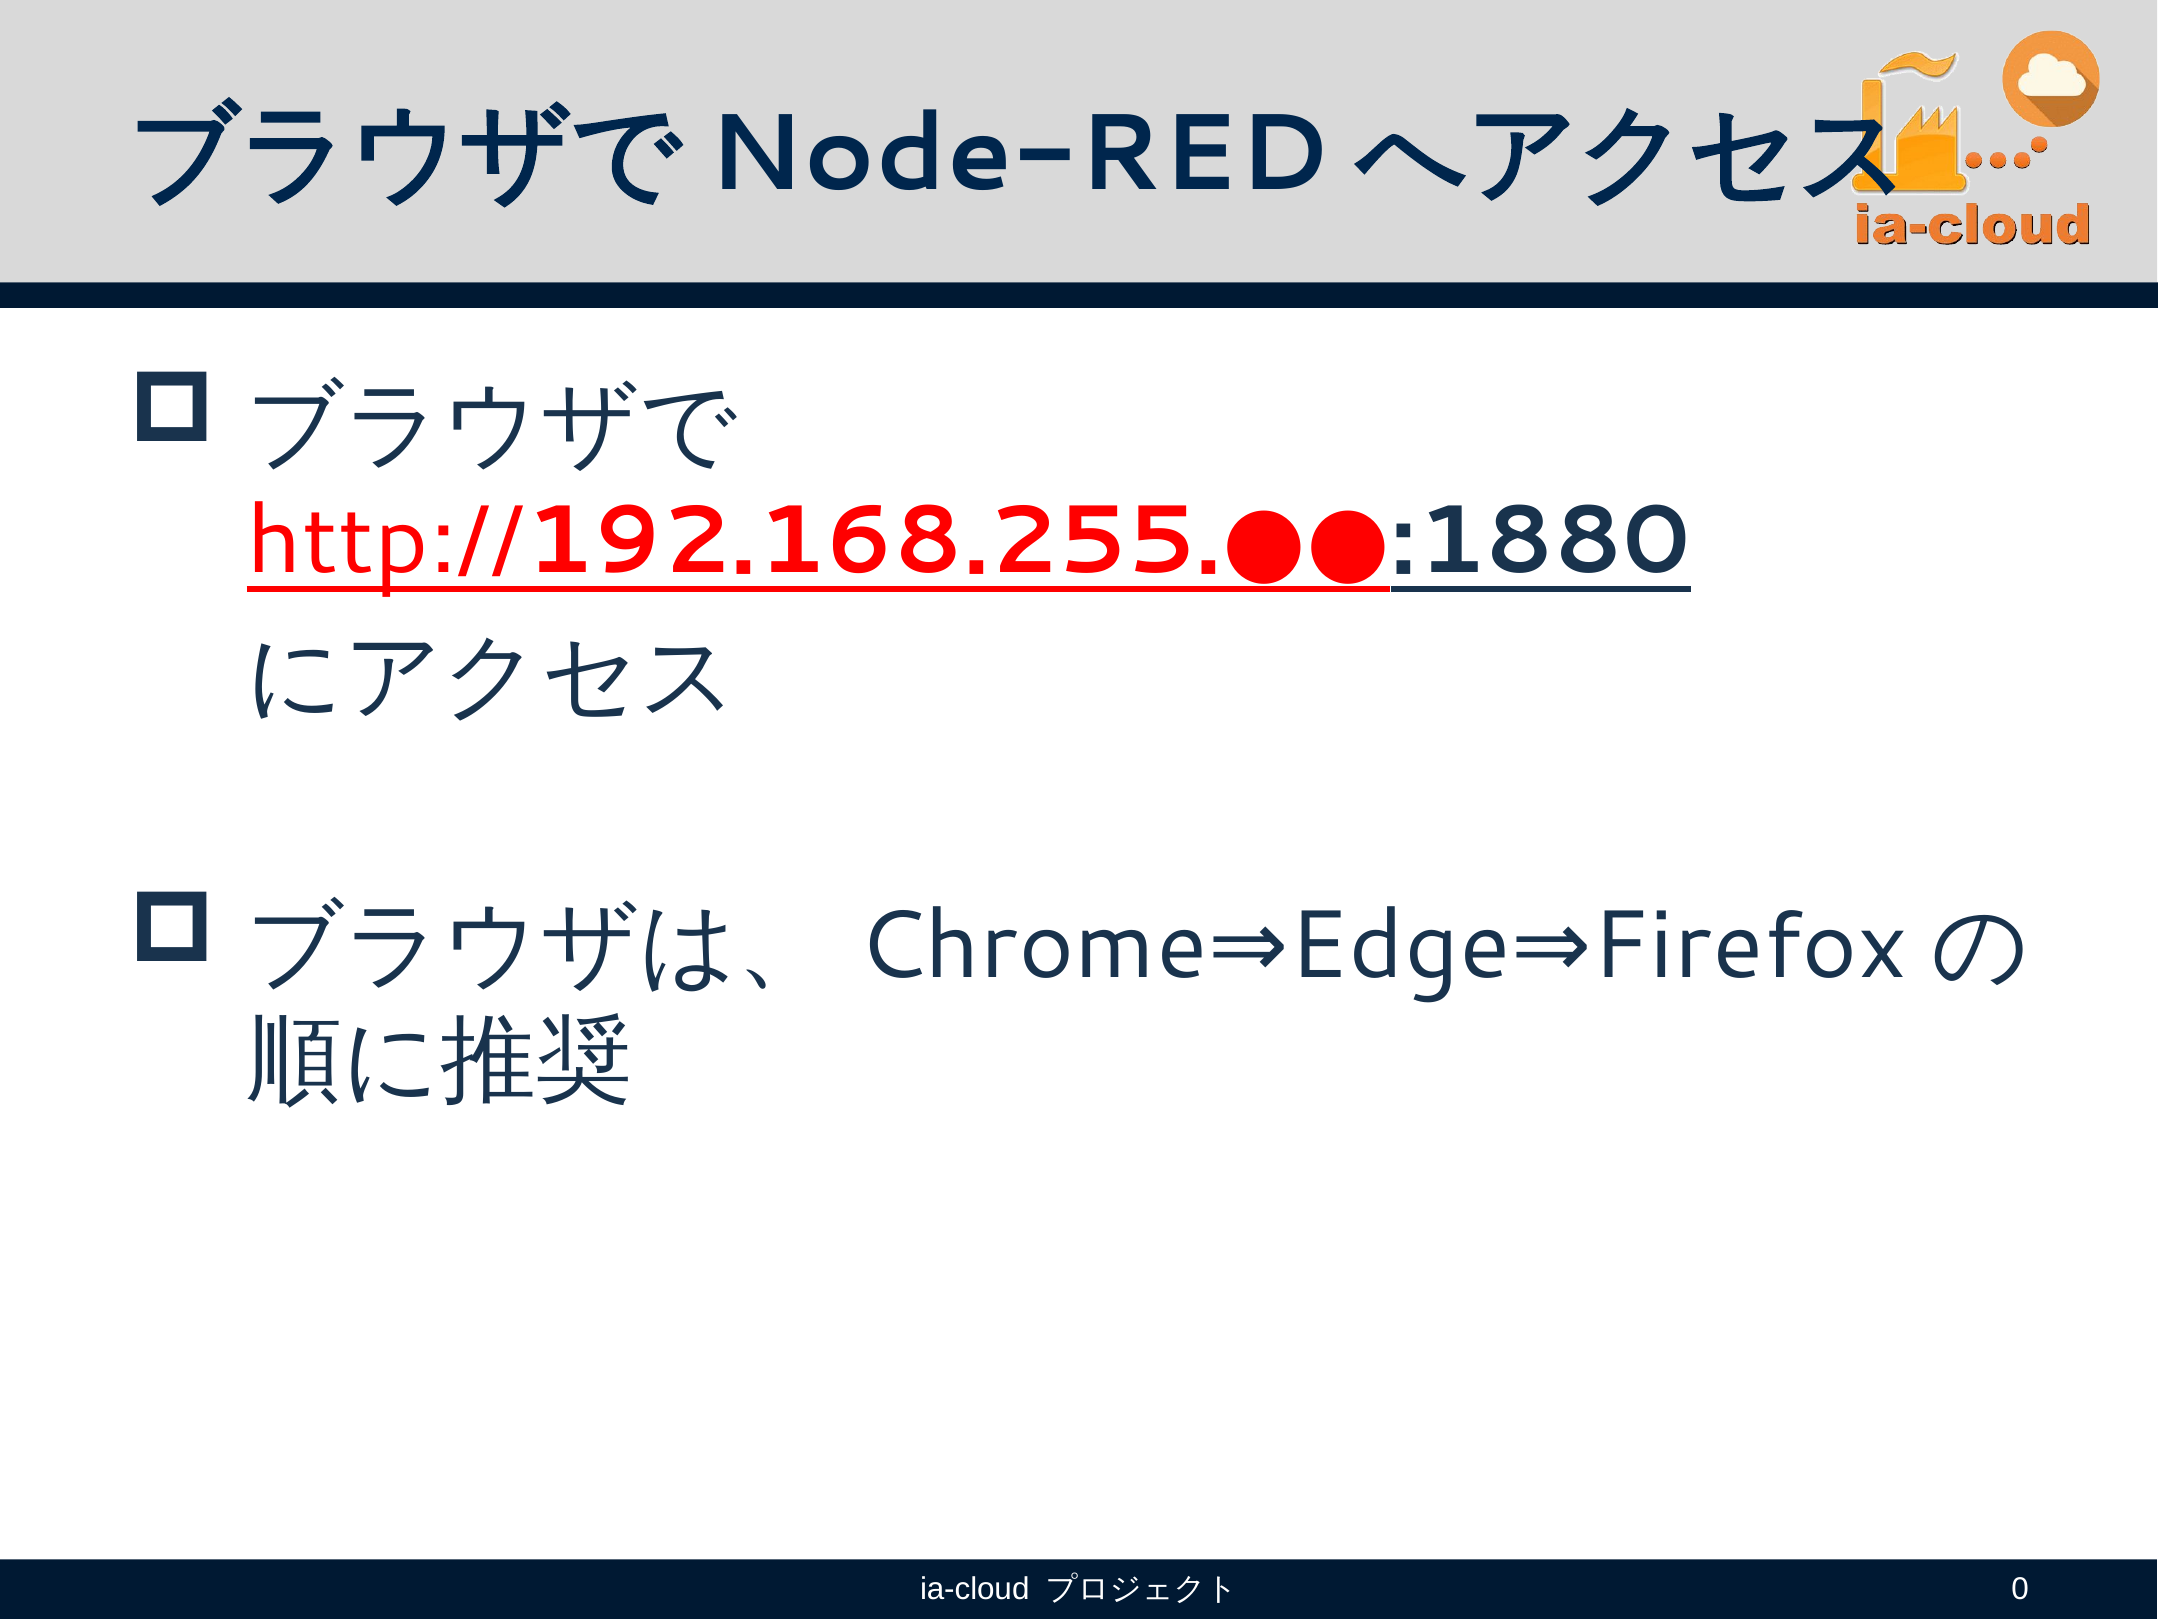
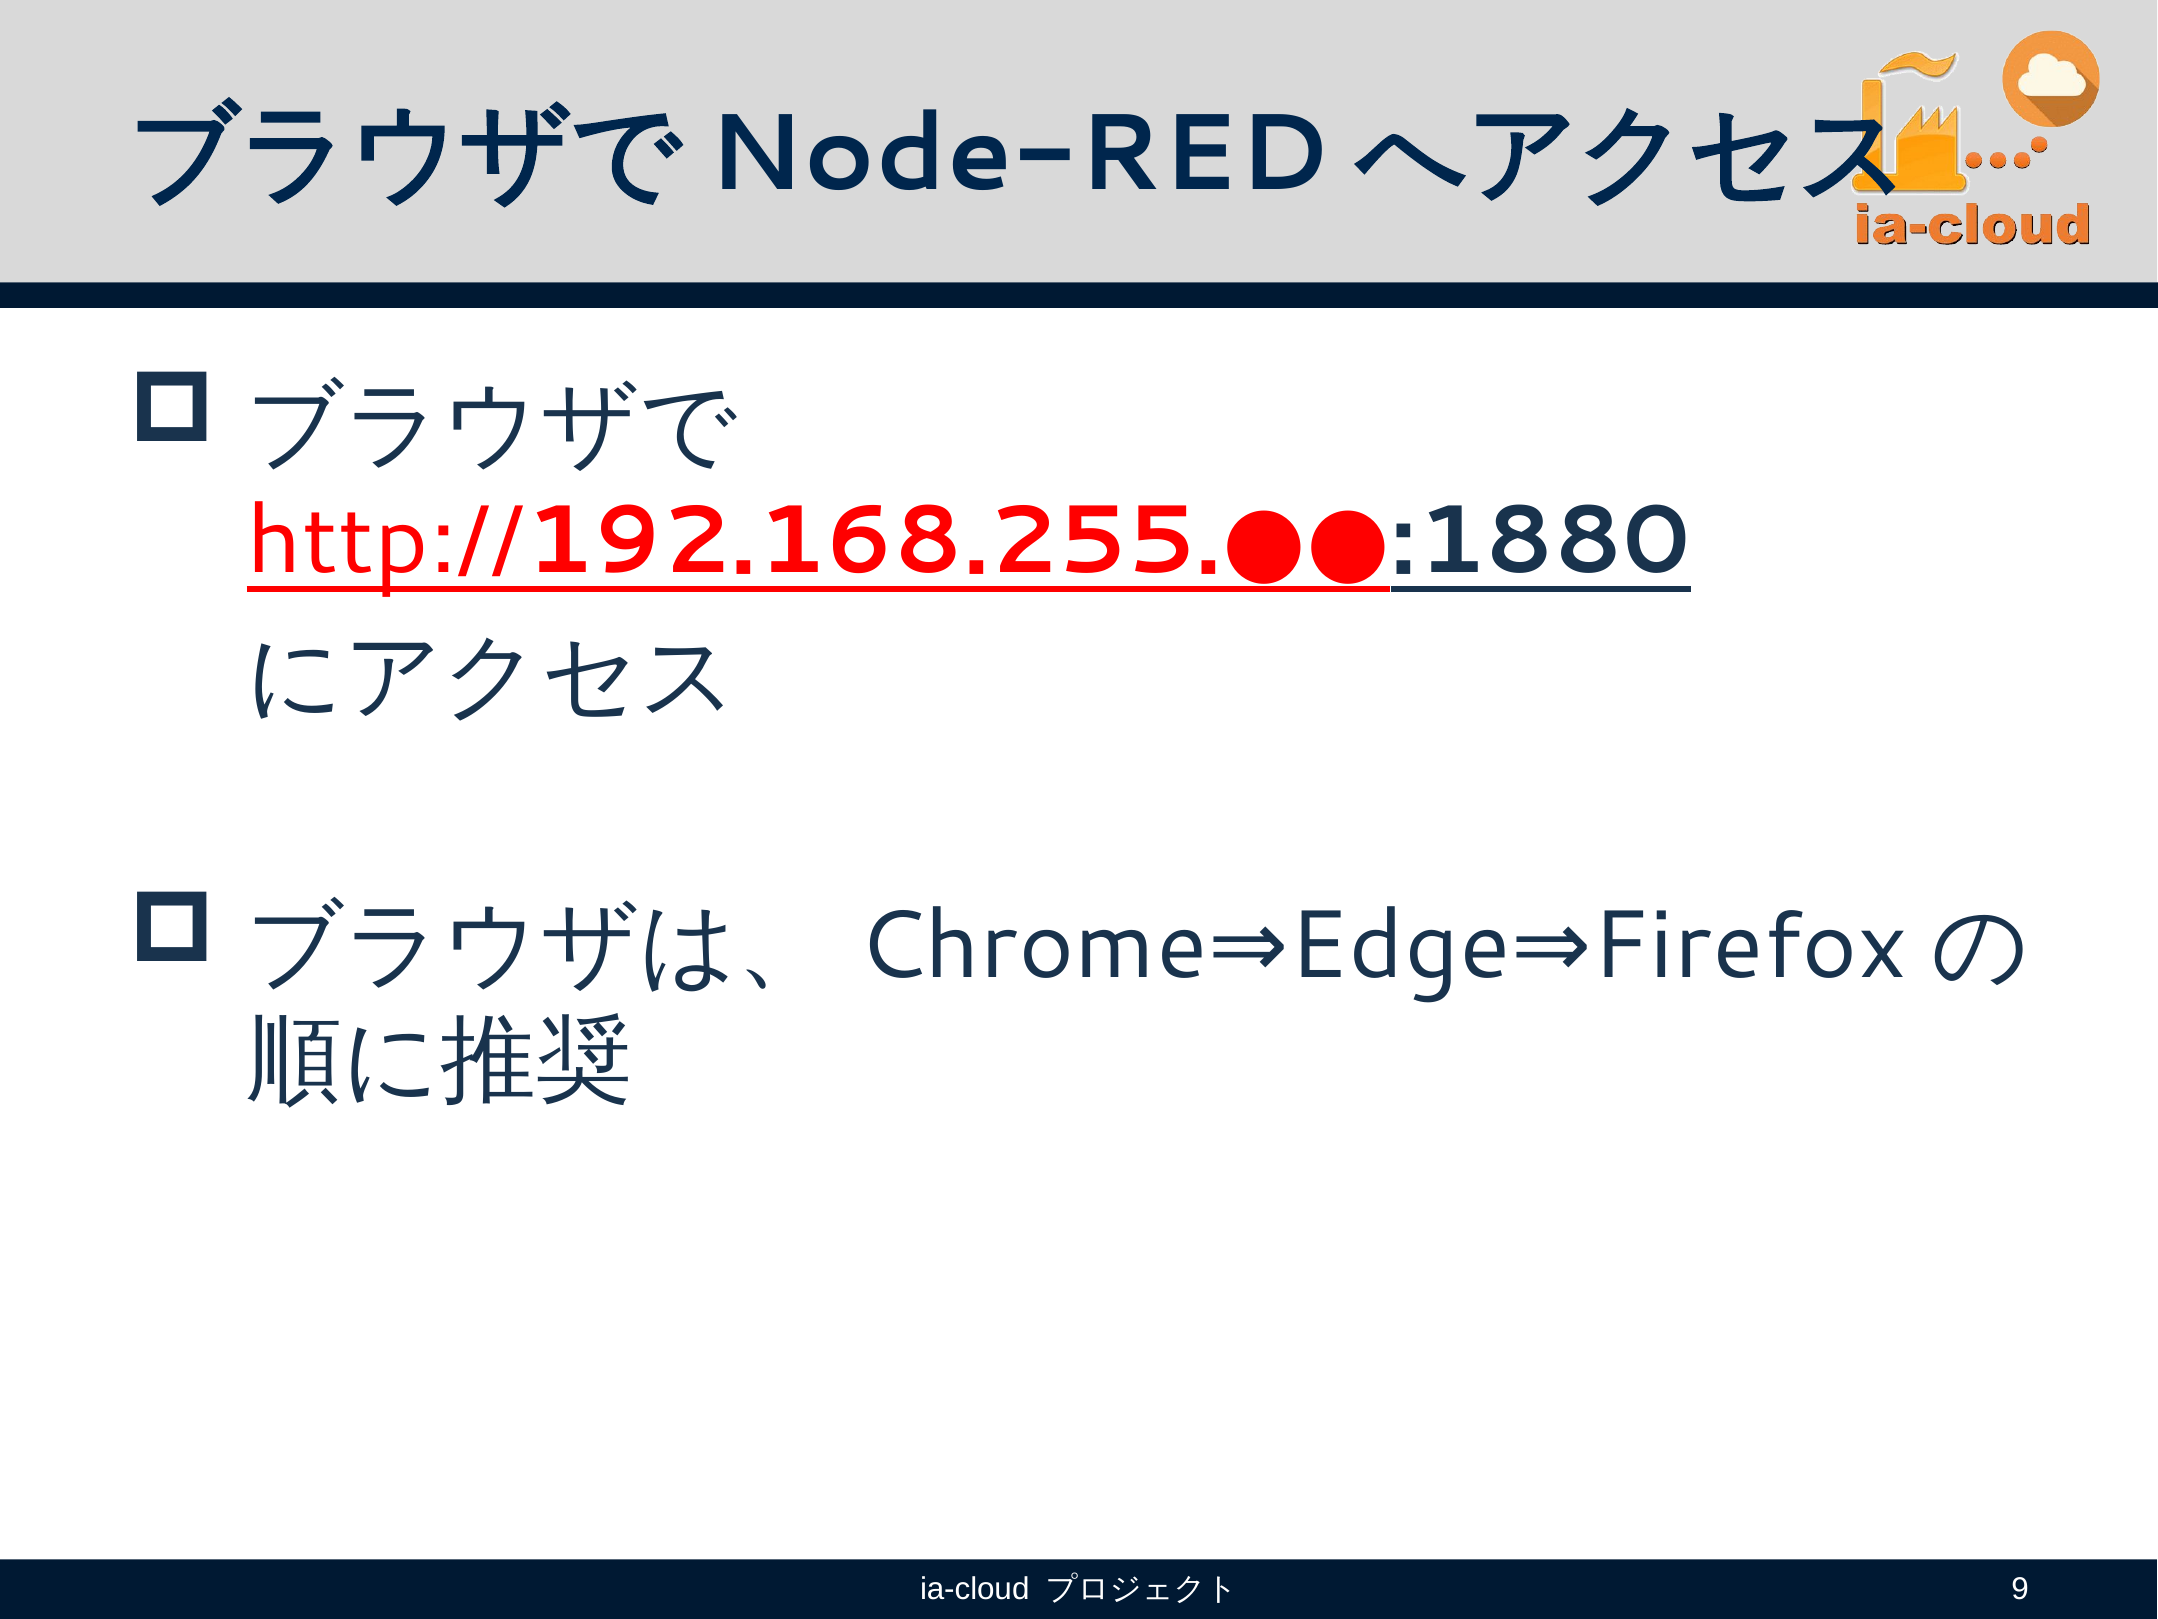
0: 0 -> 9 (2020, 1589)
